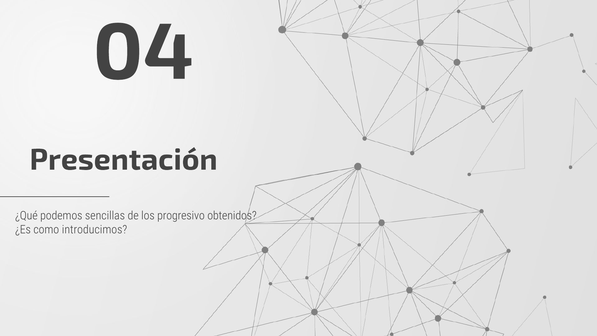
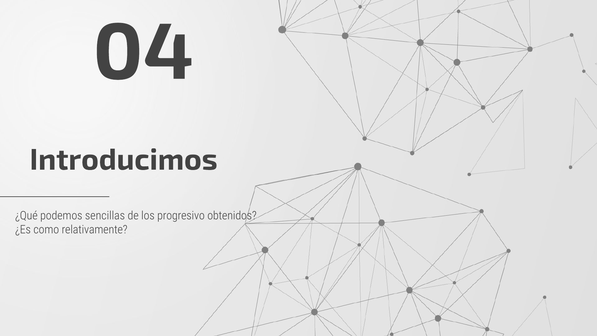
Presentación: Presentación -> Introducimos (124, 160)
introducimos: introducimos -> relativamente (95, 230)
